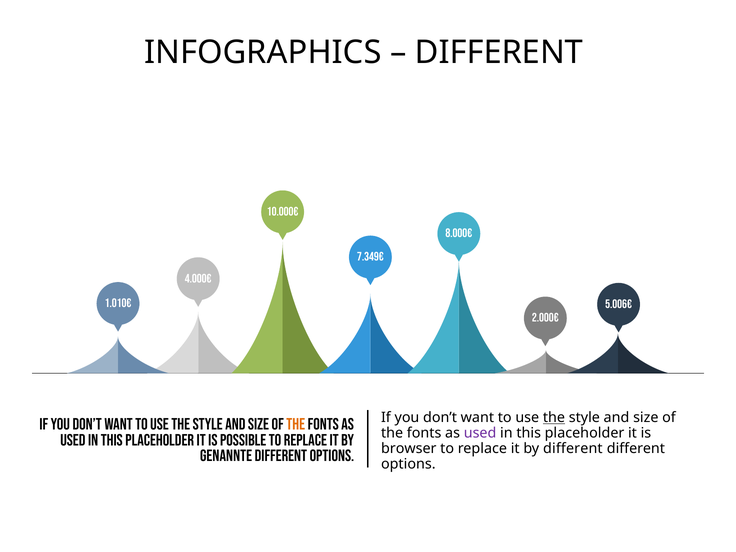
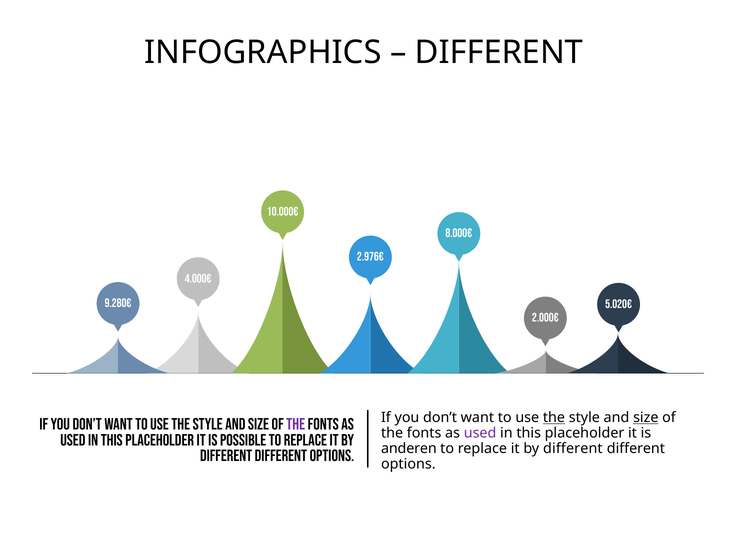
7.349€: 7.349€ -> 2.976€ (370, 257)
1.010€: 1.010€ -> 9.280€ (118, 303)
5.006€: 5.006€ -> 5.020€ (619, 304)
size underline: none -> present (646, 418)
the colour: orange -> purple (296, 425)
browser: browser -> anderen (409, 449)
genannte: genannte -> different (226, 456)
